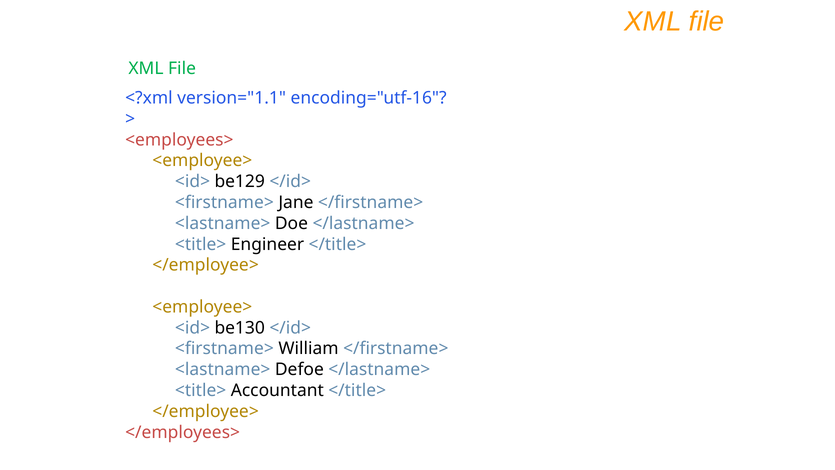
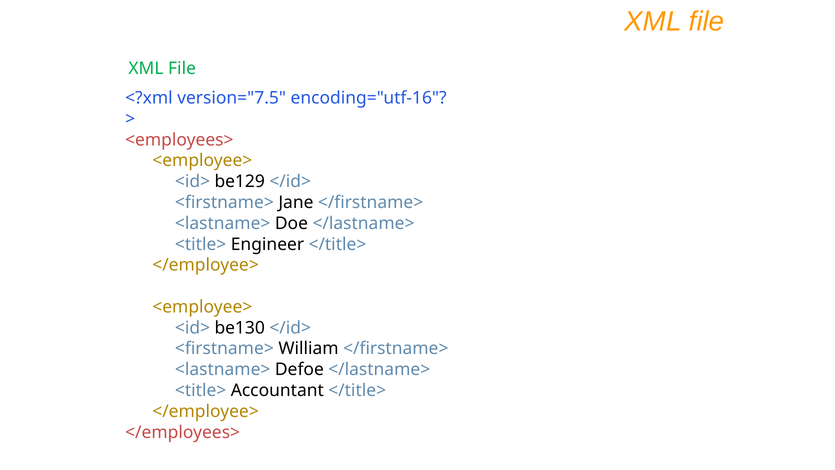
version="1.1: version="1.1 -> version="7.5 (232, 98)
